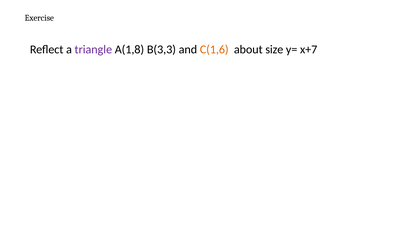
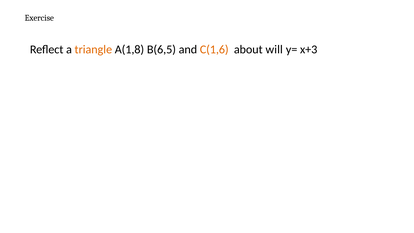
triangle colour: purple -> orange (93, 50)
B(3,3: B(3,3 -> B(6,5 (161, 50)
size: size -> will (274, 50)
x+7: x+7 -> x+3 (309, 50)
